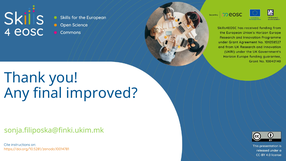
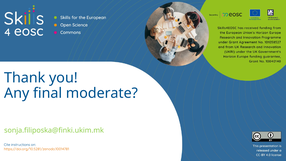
improved: improved -> moderate (102, 93)
